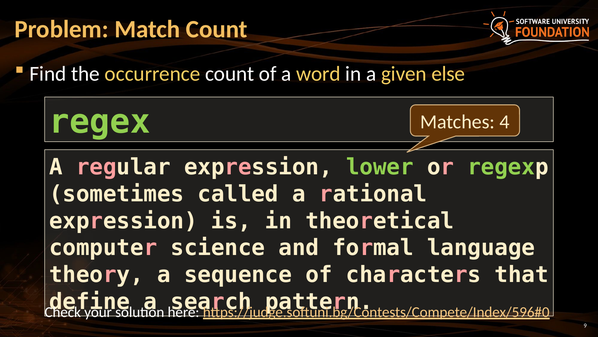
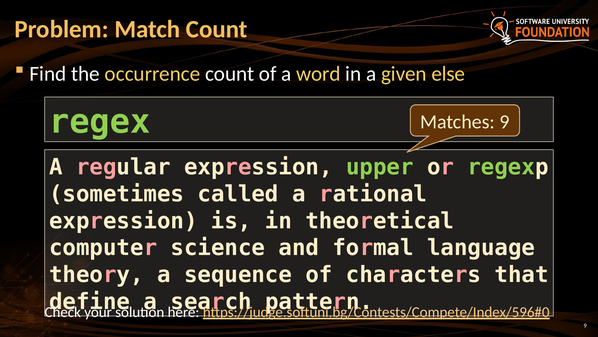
Matches 4: 4 -> 9 (505, 122)
lower: lower -> upper (380, 167)
